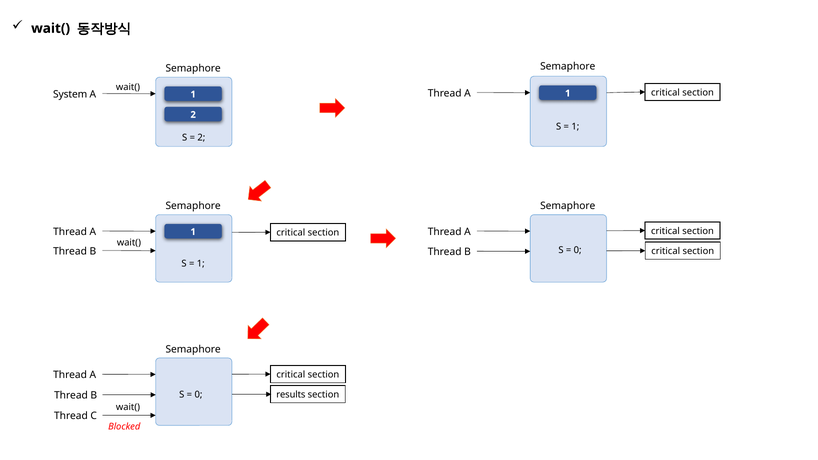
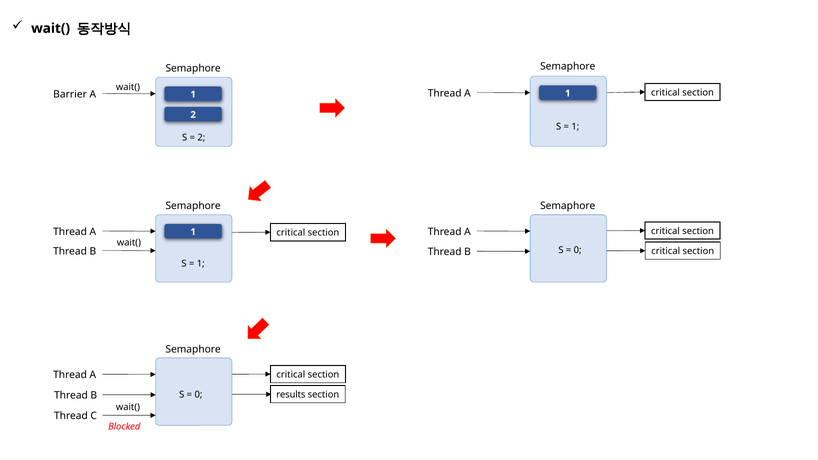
System: System -> Barrier (70, 94)
